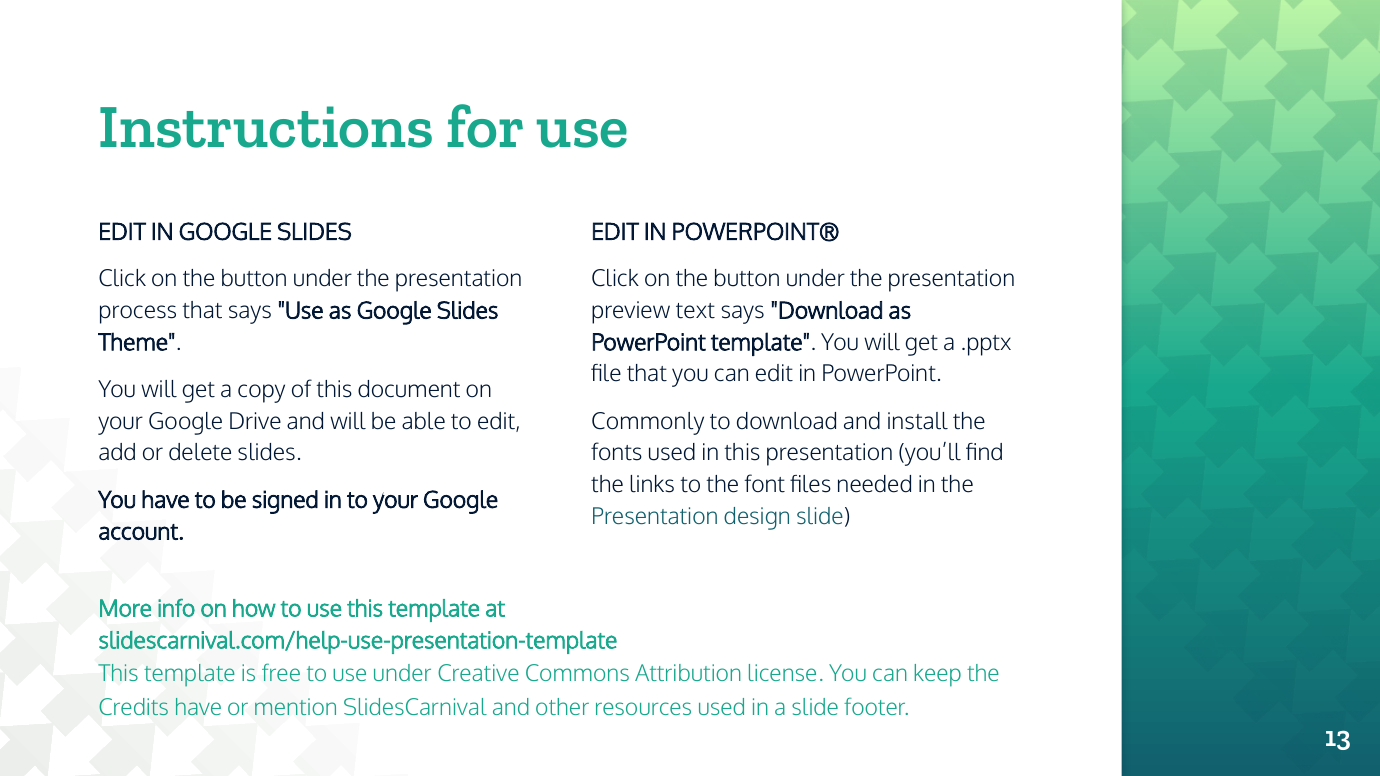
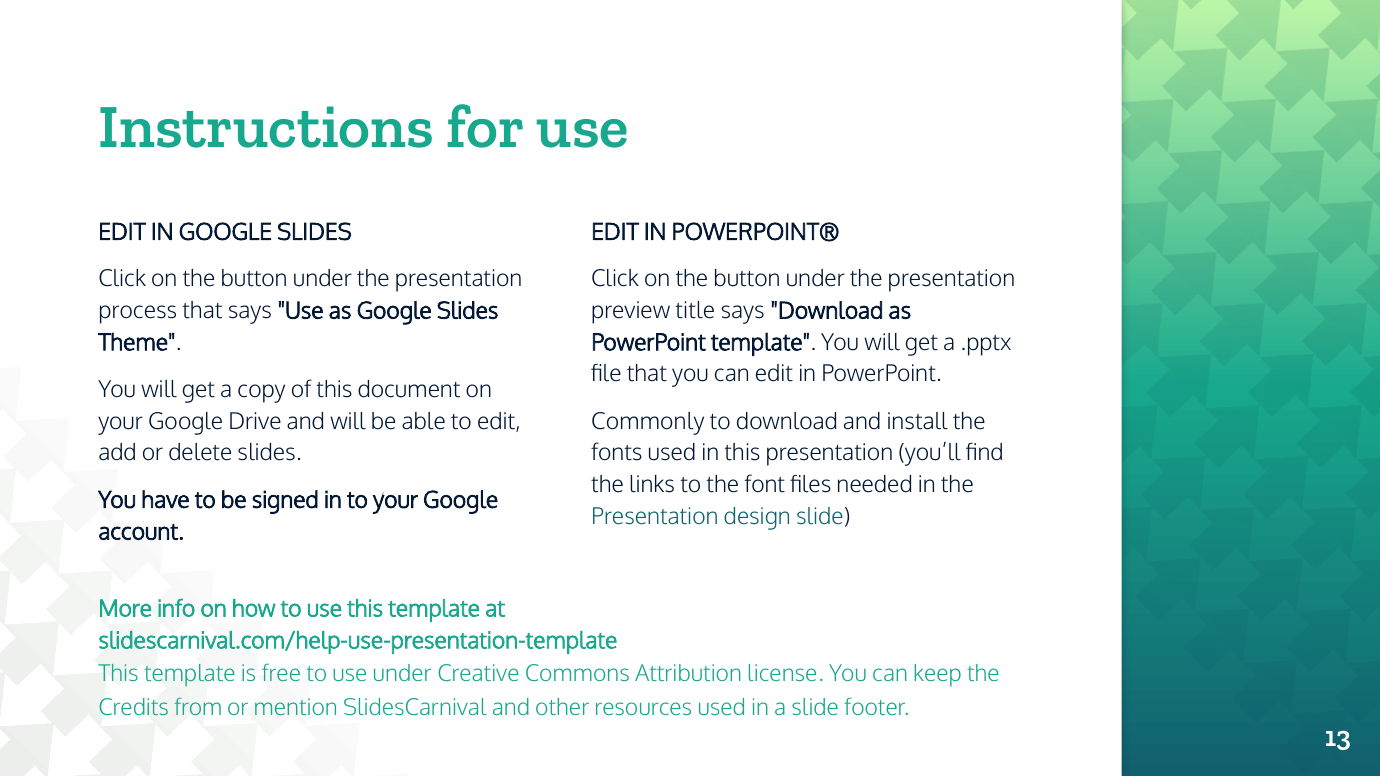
text: text -> title (695, 311)
Credits have: have -> from (198, 708)
